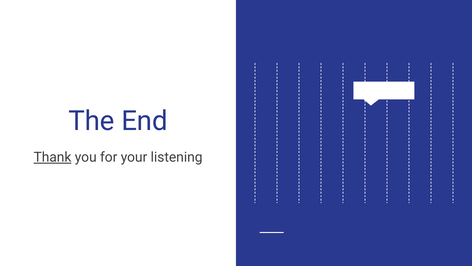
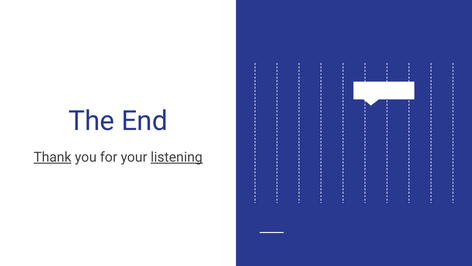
listening underline: none -> present (177, 157)
